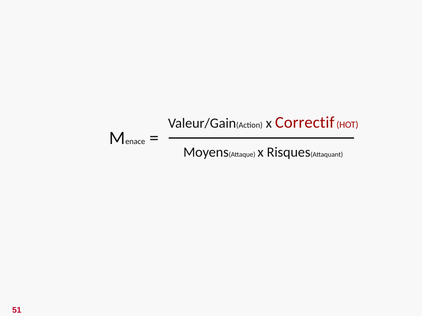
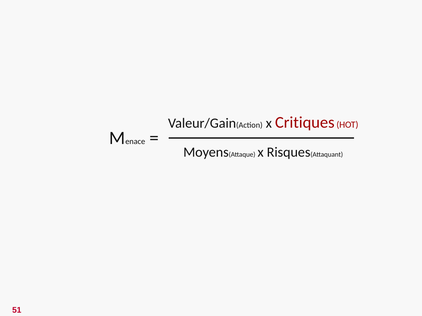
Correctif: Correctif -> Critiques (305, 123)
